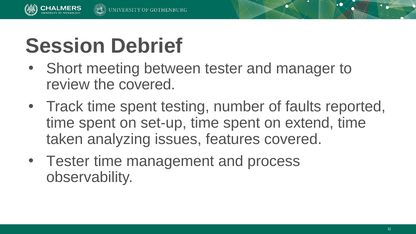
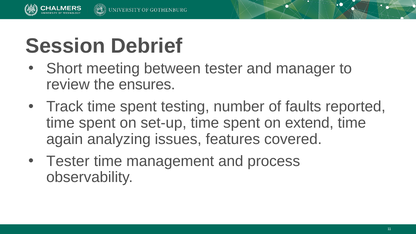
the covered: covered -> ensures (147, 85)
taken: taken -> again (65, 139)
